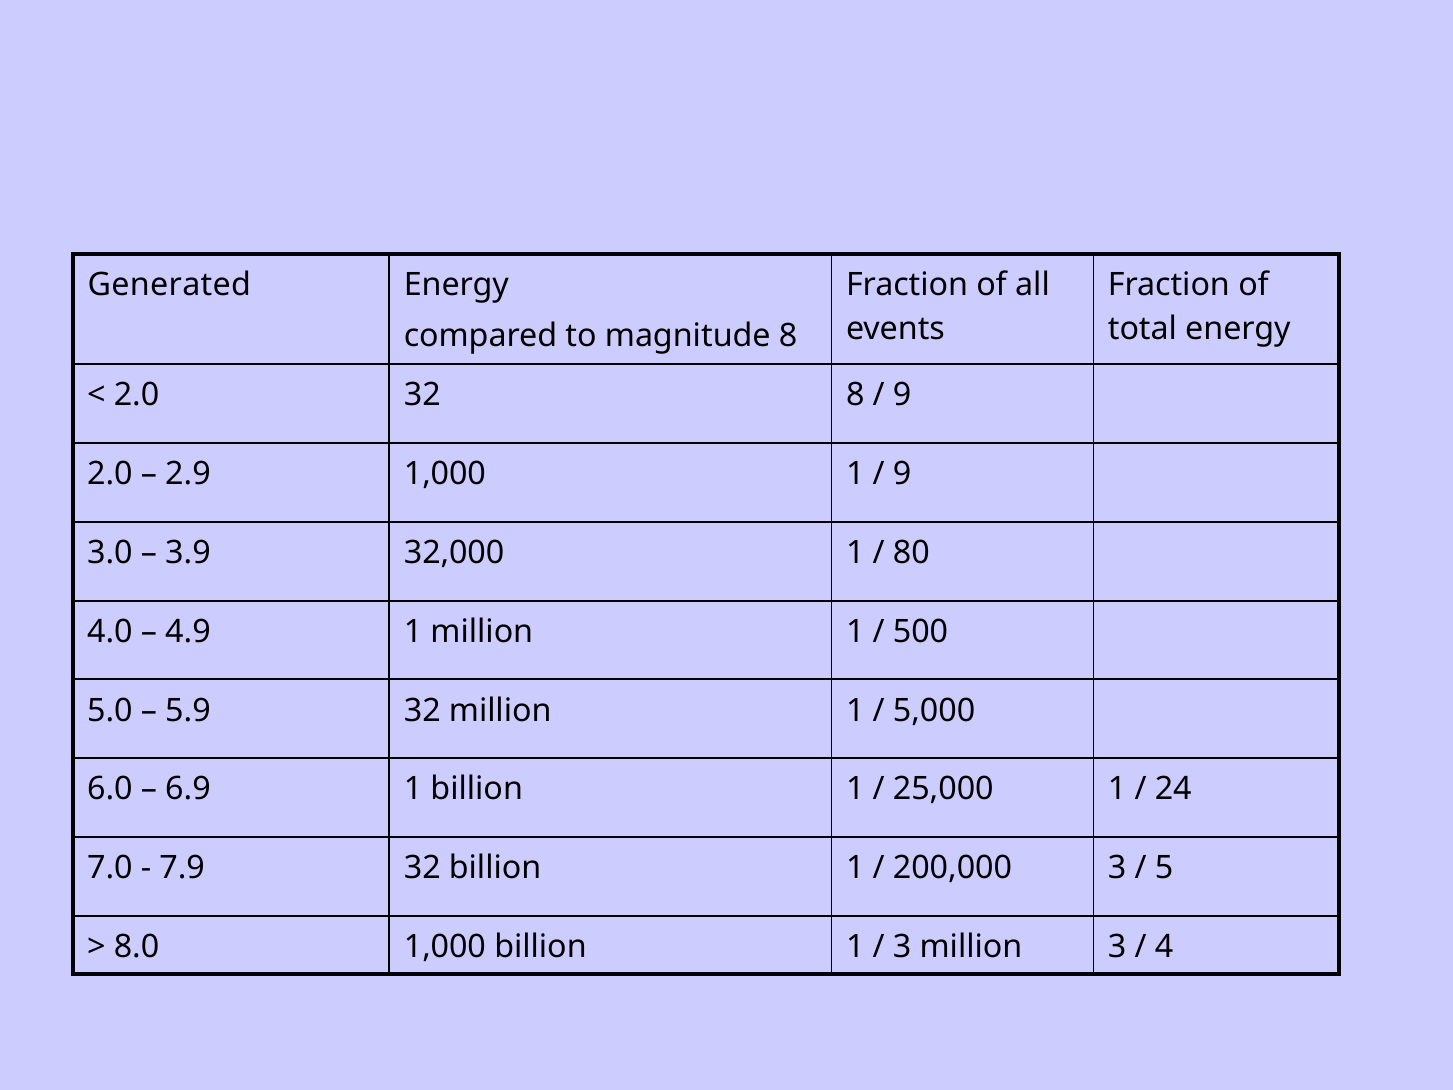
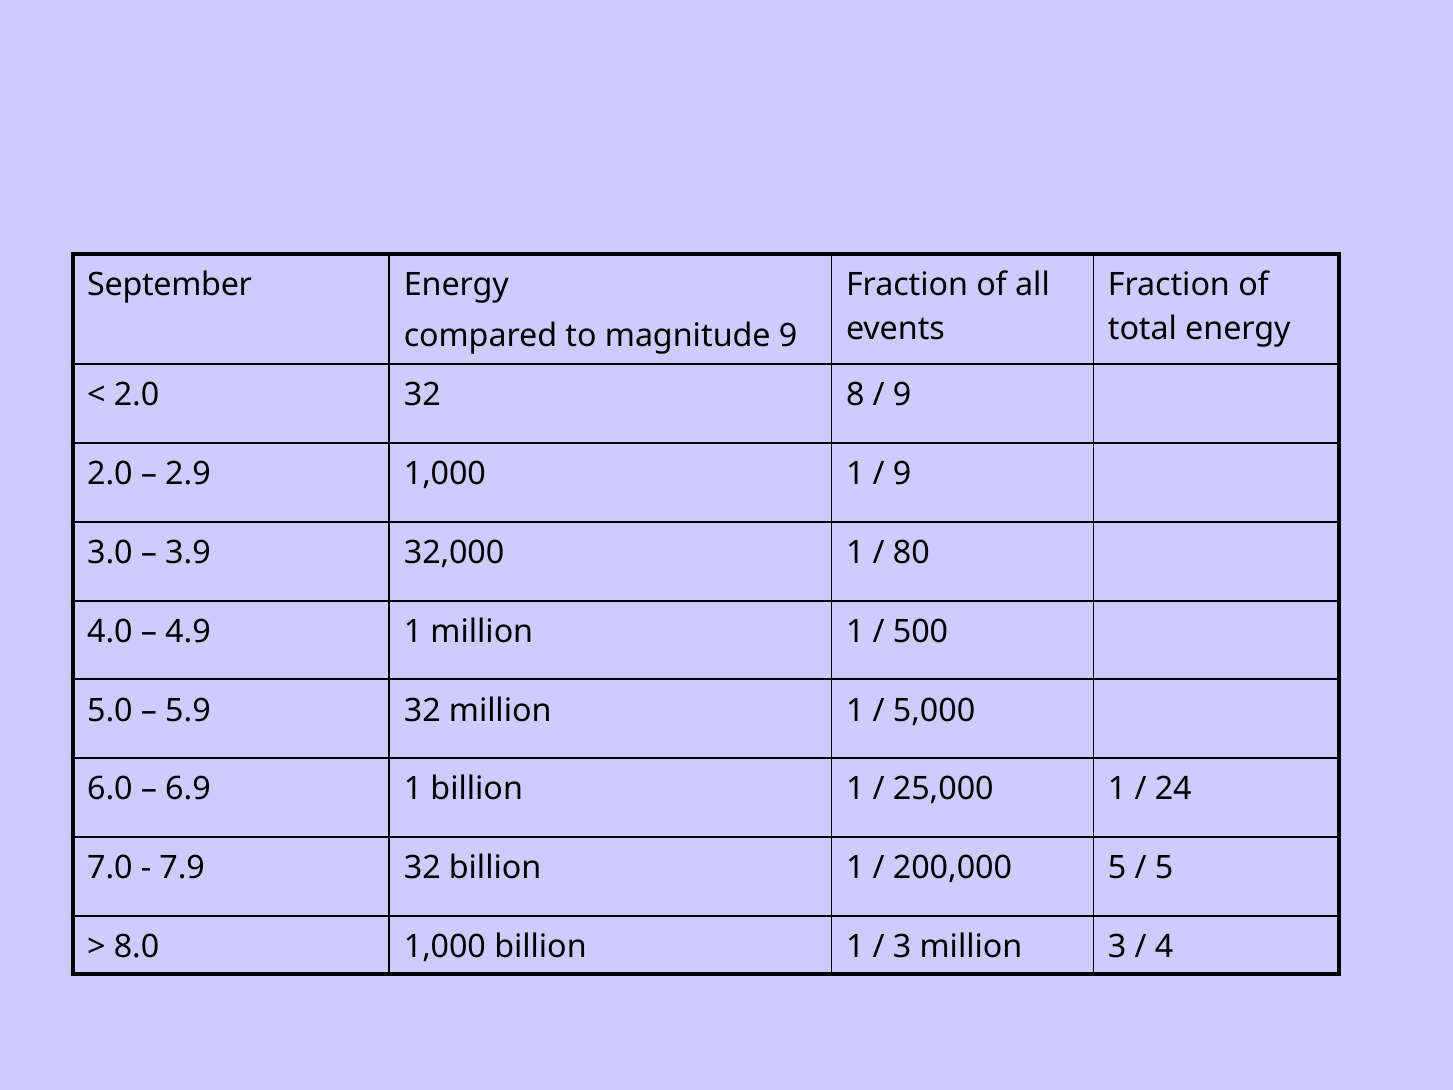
Generated: Generated -> September (170, 285)
magnitude 8: 8 -> 9 (788, 336)
200,000 3: 3 -> 5 (1117, 868)
